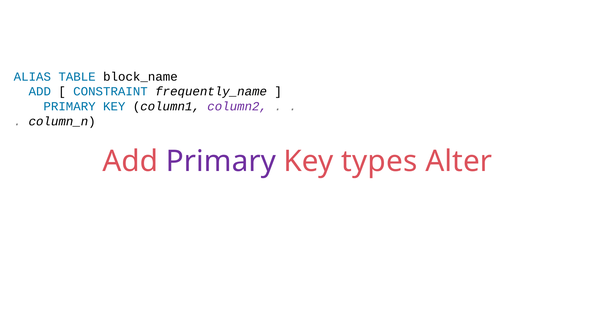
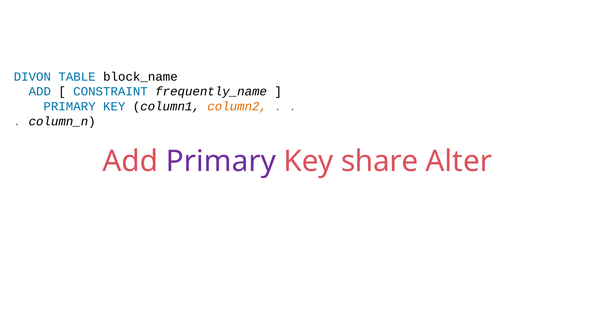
ALIAS: ALIAS -> DIVON (32, 77)
column2 colour: purple -> orange (237, 106)
types: types -> share (380, 161)
